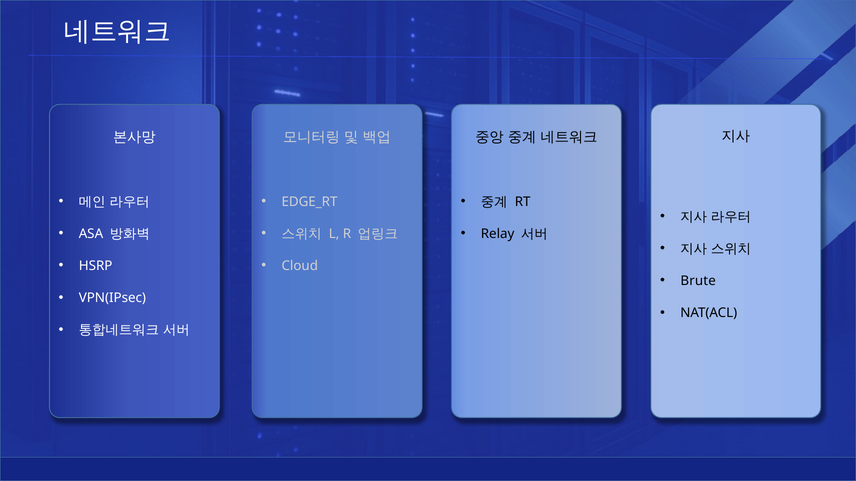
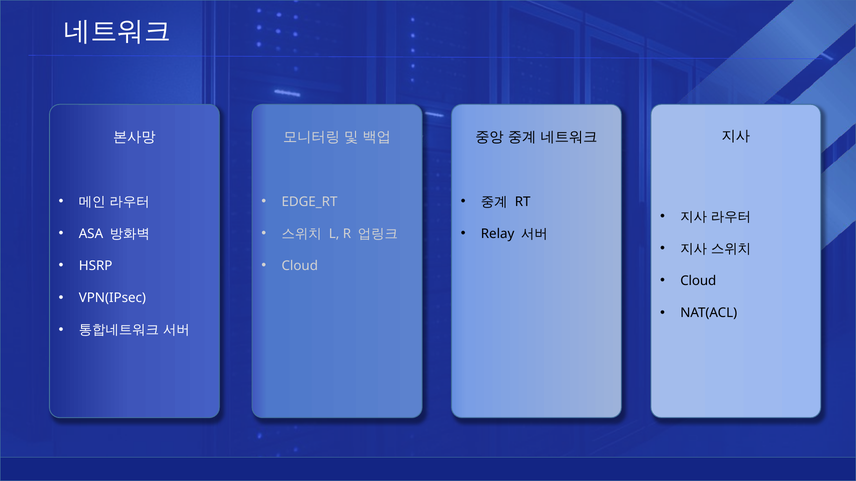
Brute: Brute -> Cloud (698, 281)
